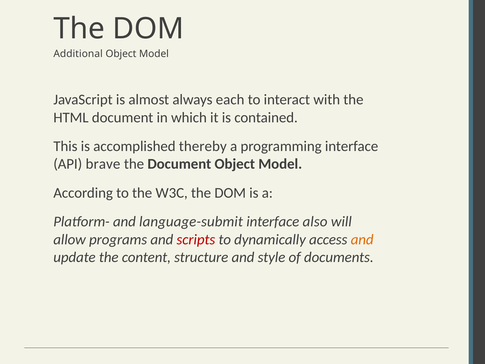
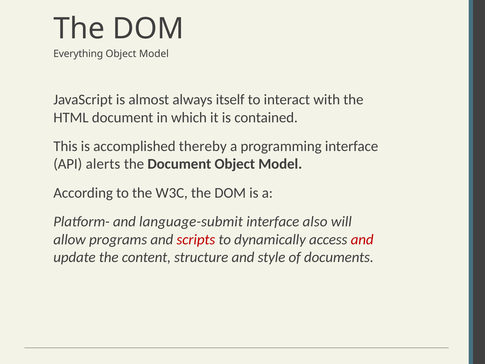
Additional: Additional -> Everything (78, 54)
each: each -> itself (230, 100)
brave: brave -> alerts (103, 164)
and colour: orange -> red (362, 239)
